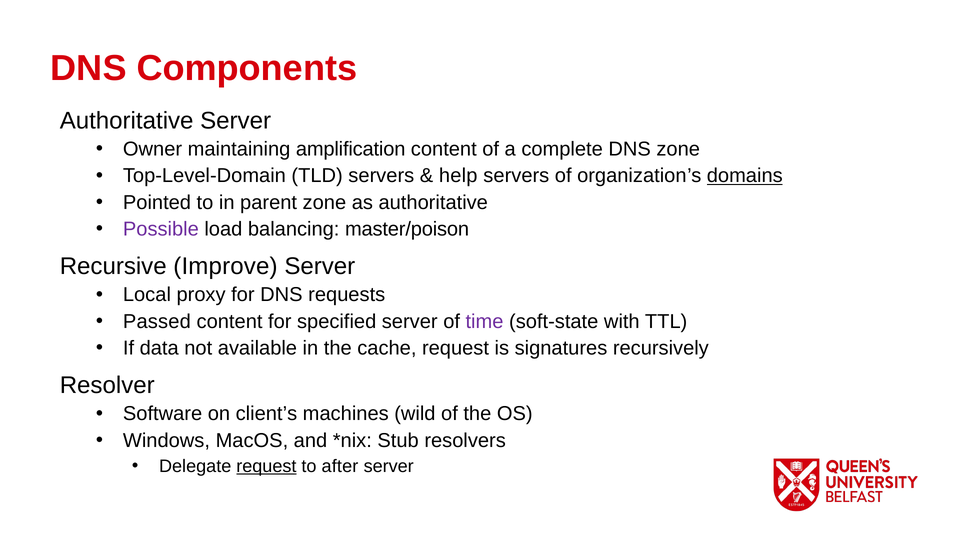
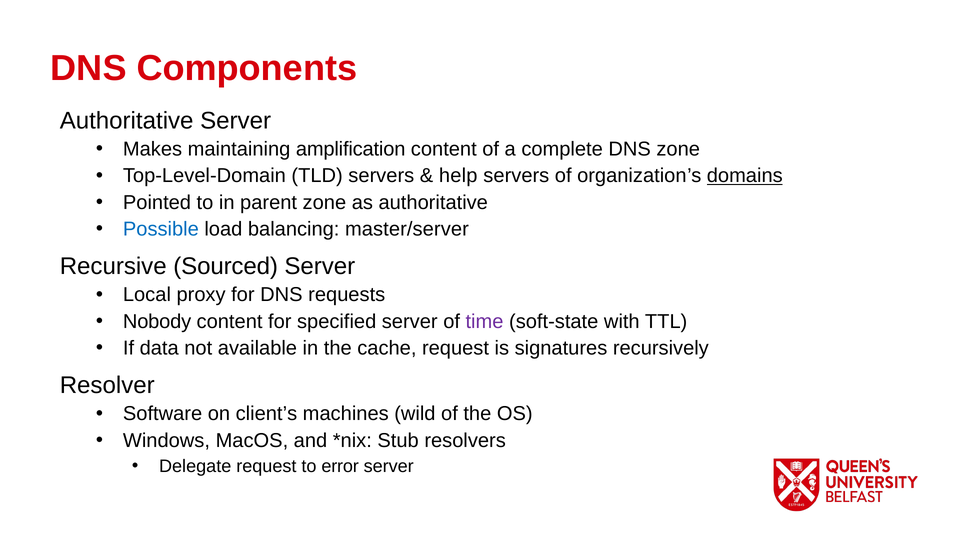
Owner: Owner -> Makes (153, 149)
Possible colour: purple -> blue (161, 229)
master/poison: master/poison -> master/server (407, 229)
Improve: Improve -> Sourced (226, 266)
Passed: Passed -> Nobody (157, 321)
request underline: present -> none (266, 466)
after: after -> error (340, 466)
